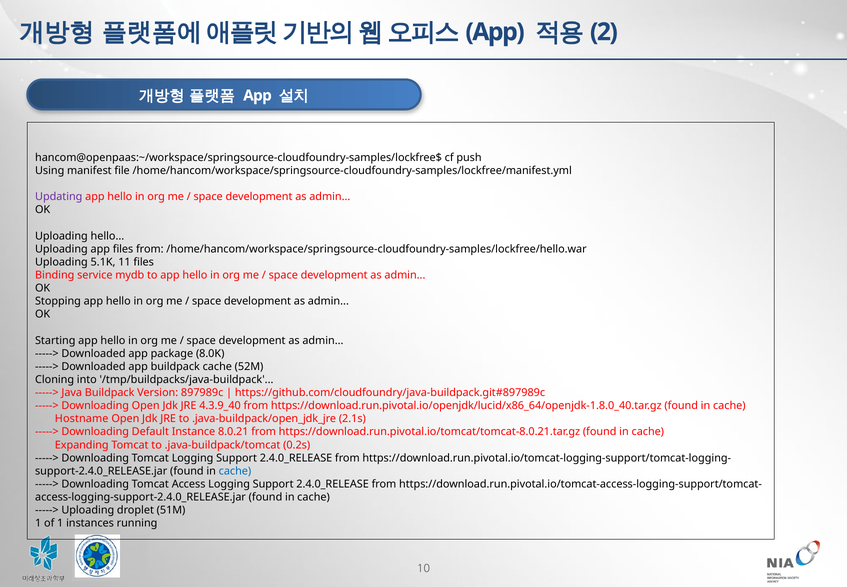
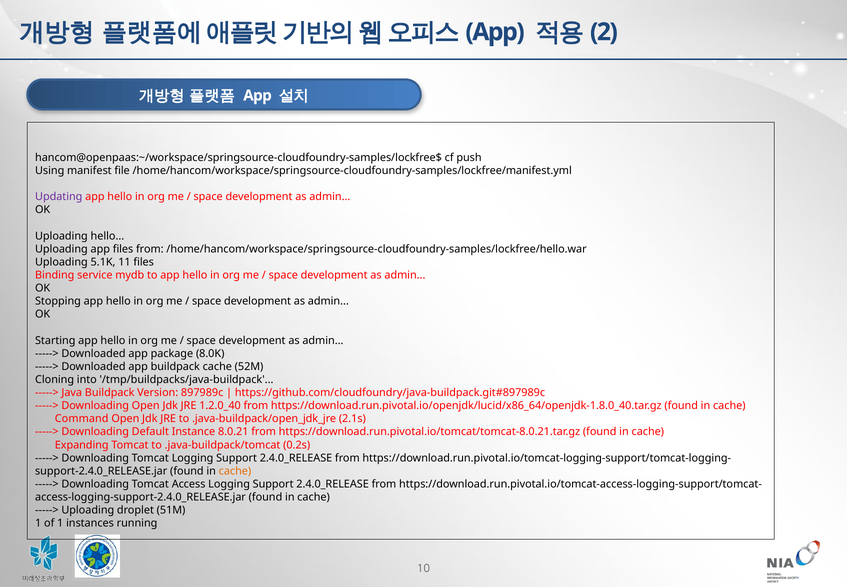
4.3.9_40: 4.3.9_40 -> 1.2.0_40 (220, 405)
Hostname: Hostname -> Command (82, 418)
cache colour: blue -> orange (235, 471)
